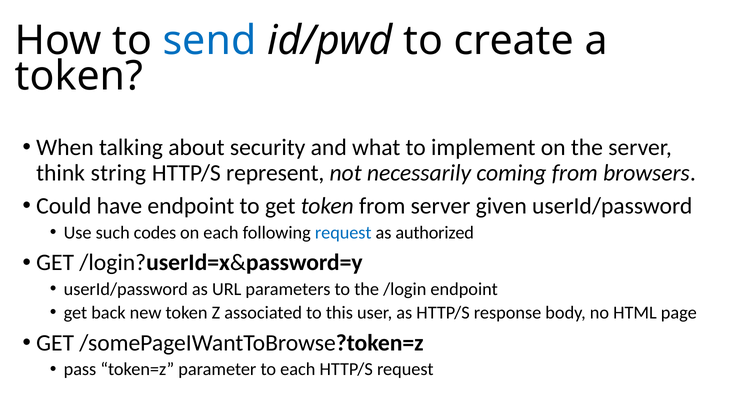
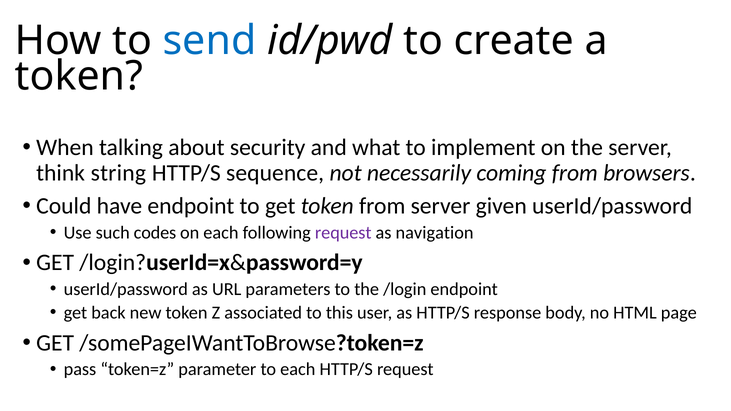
represent: represent -> sequence (275, 173)
request colour: blue -> purple (343, 233)
authorized: authorized -> navigation (435, 233)
